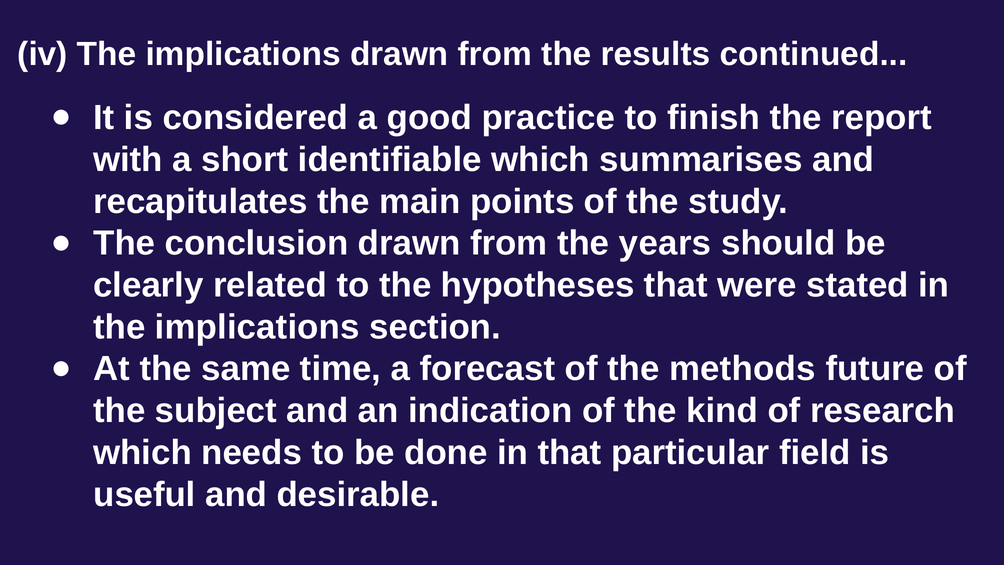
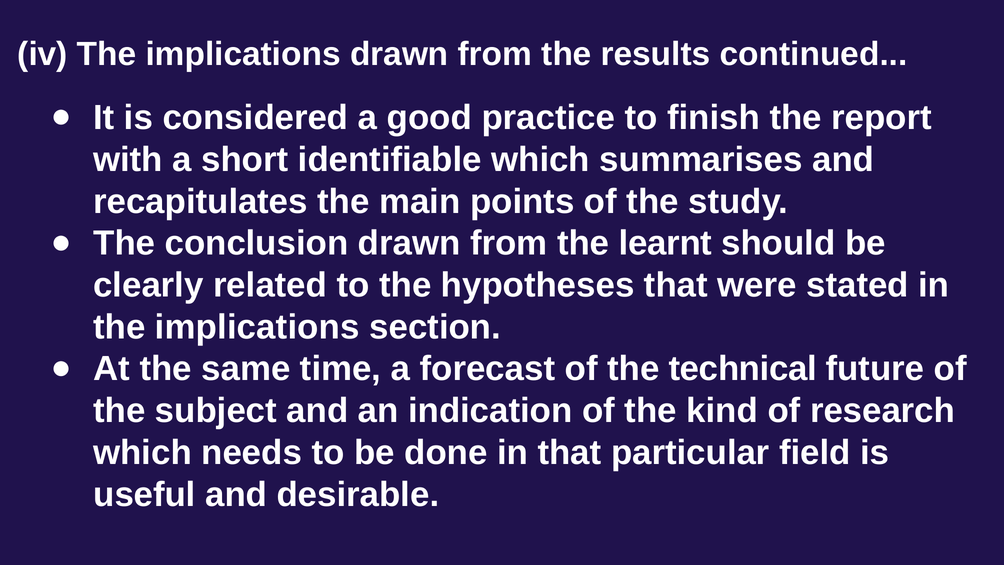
years: years -> learnt (665, 243)
methods: methods -> technical (743, 369)
